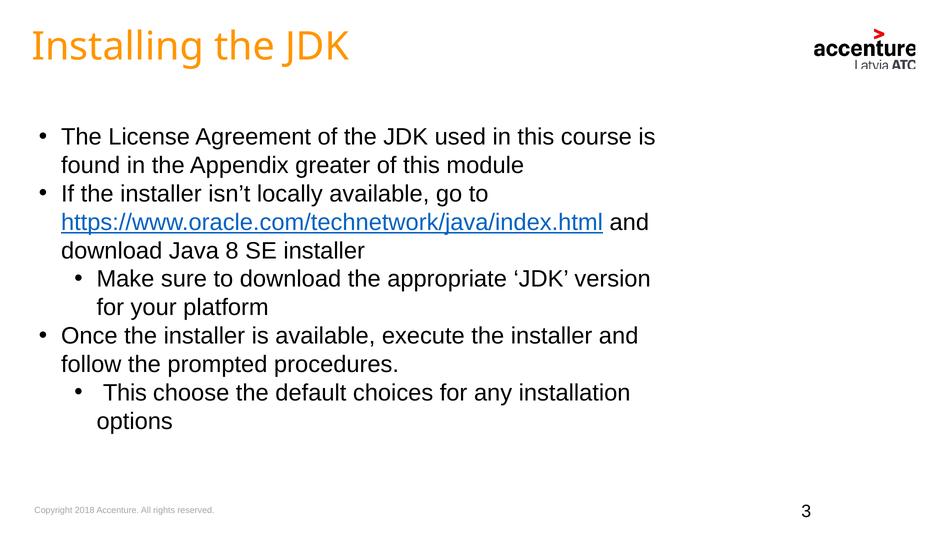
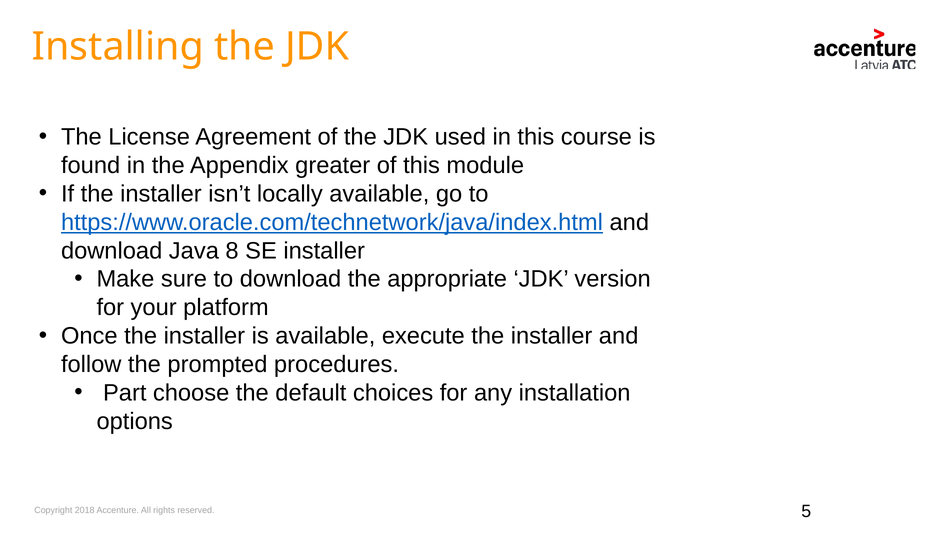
This: This -> Part (125, 393)
3: 3 -> 5 (806, 511)
